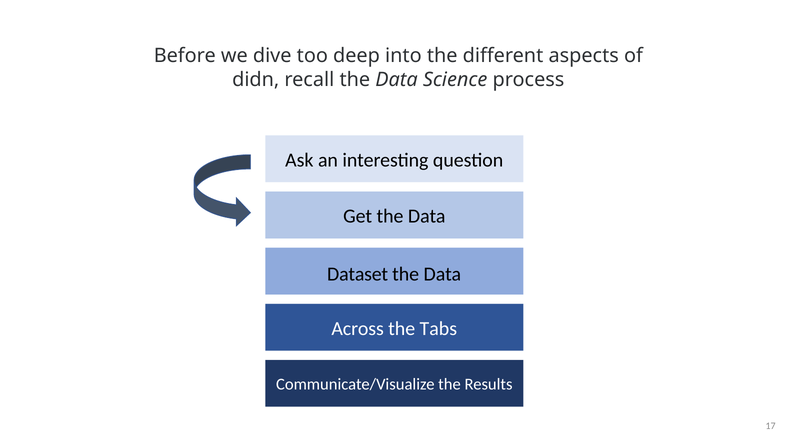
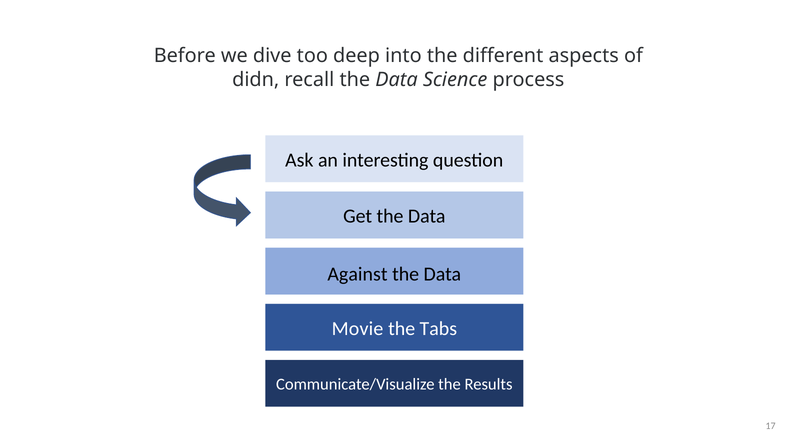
Dataset: Dataset -> Against (357, 274)
Across: Across -> Movie (357, 329)
